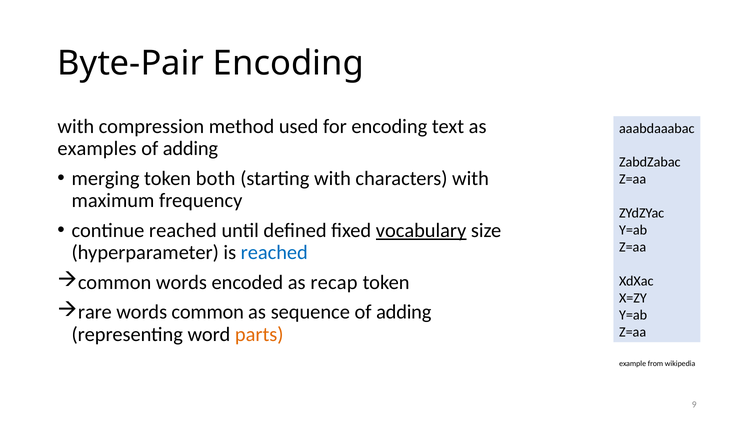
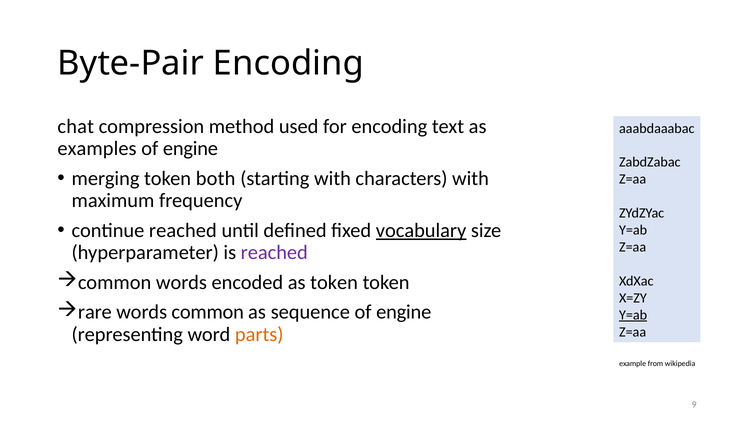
with: with -> chat (76, 127)
adding: adding -> engine (190, 149)
reached colour: blue -> purple (274, 253)
as recap: recap -> token (334, 282)
sequence of adding: adding -> engine (404, 312)
Y=ab underline: none -> present (633, 315)
